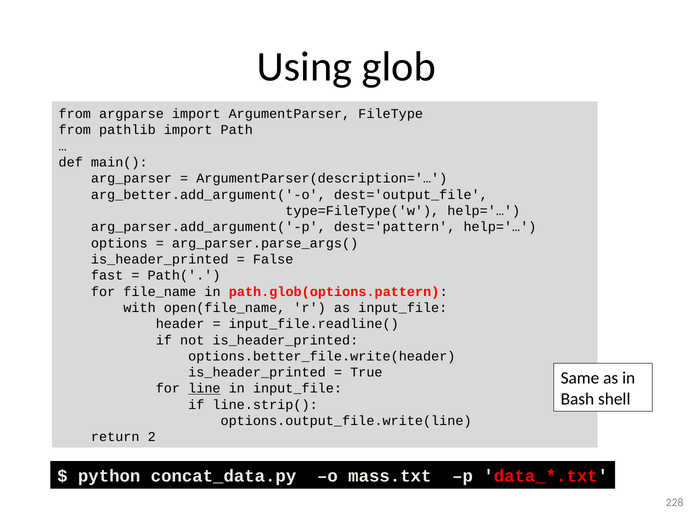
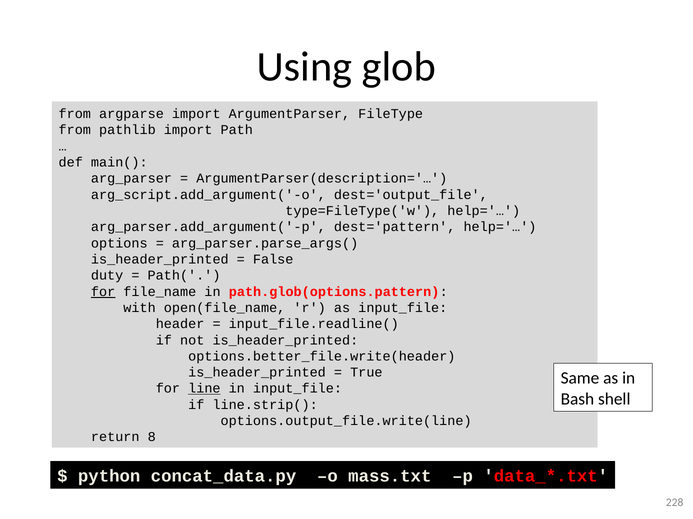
arg_better.add_argument('-o: arg_better.add_argument('-o -> arg_script.add_argument('-o (208, 195)
fast: fast -> duty (107, 276)
for underline: none -> present (103, 292)
2: 2 -> 8 (152, 438)
